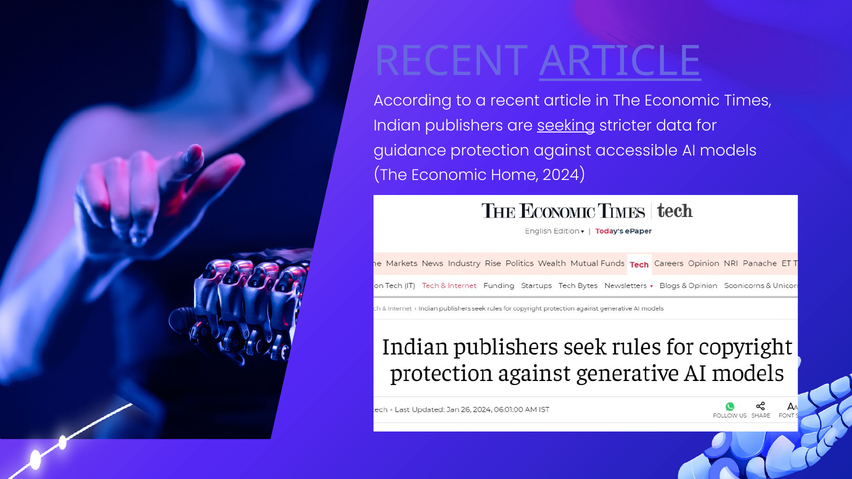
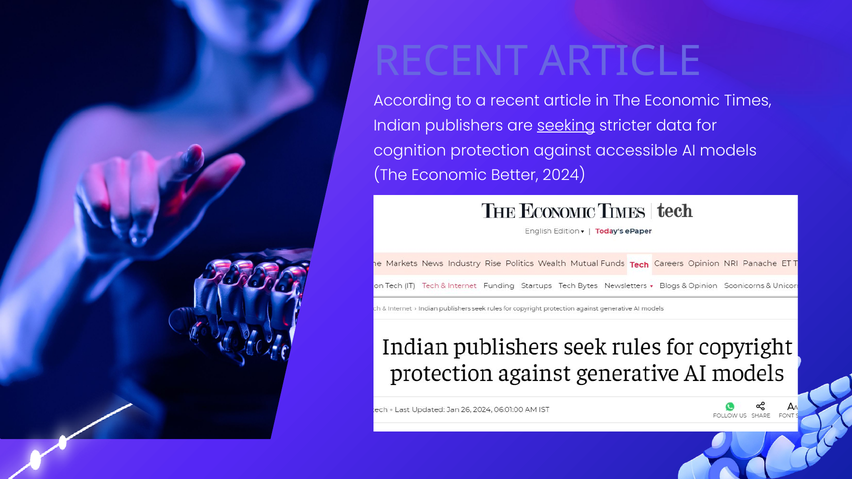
ARTICLE underline: present -> none (620, 61)
guidance: guidance -> cognition (410, 151)
Home: Home -> Better (515, 176)
